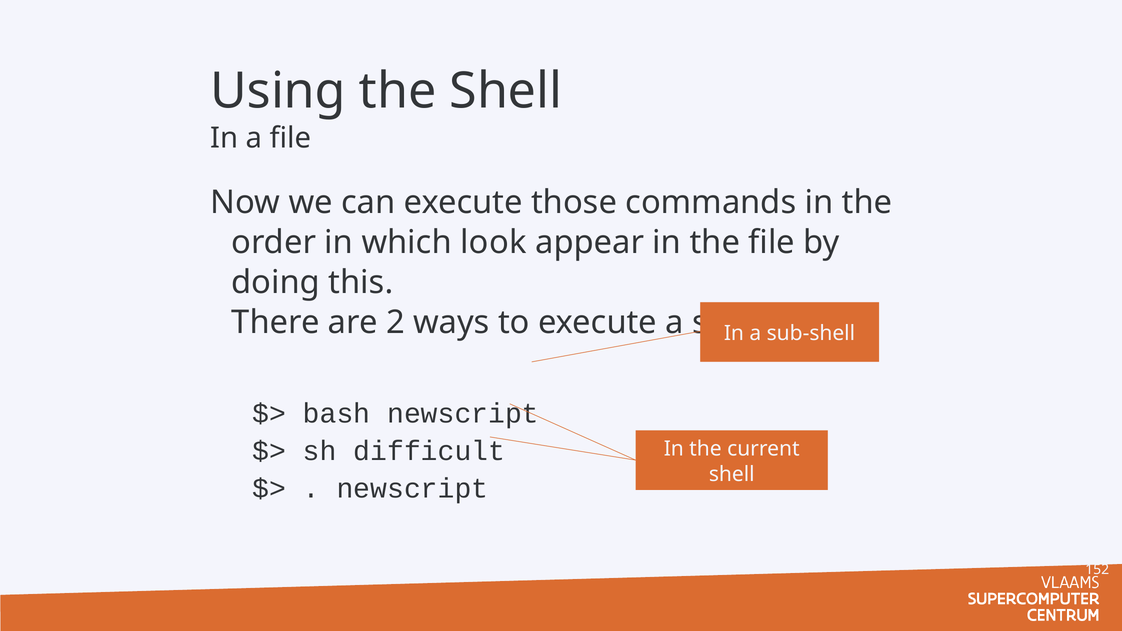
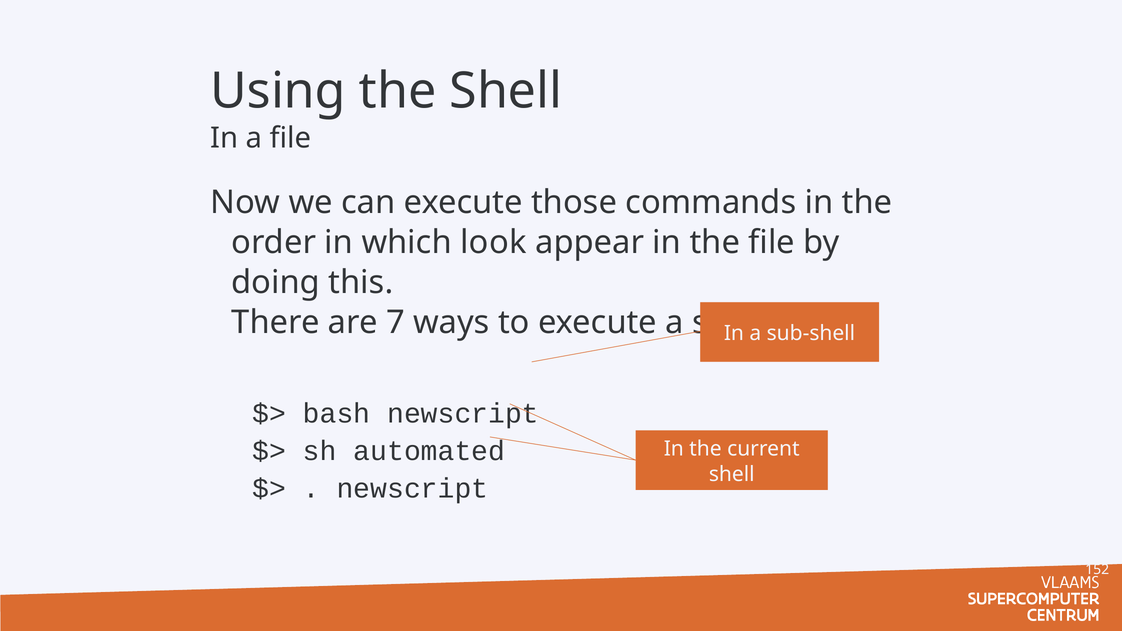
2: 2 -> 7 (395, 323)
difficult: difficult -> automated (429, 451)
